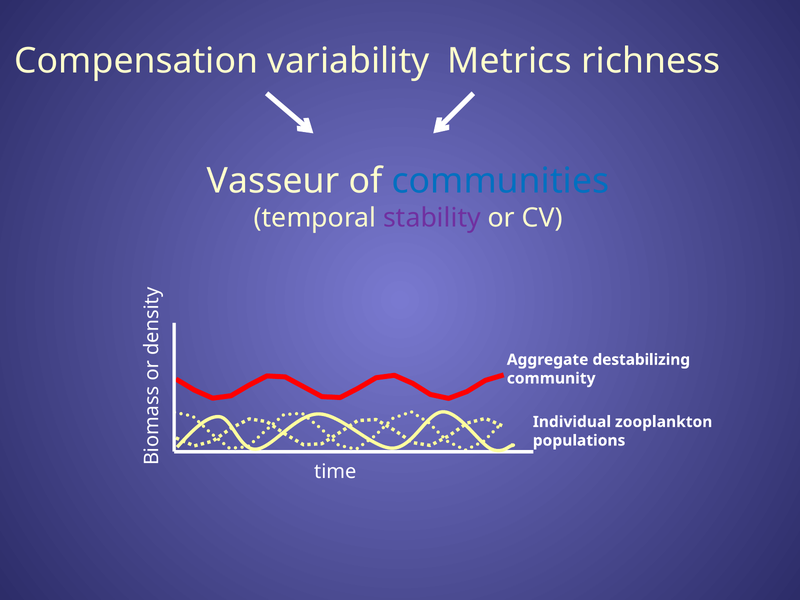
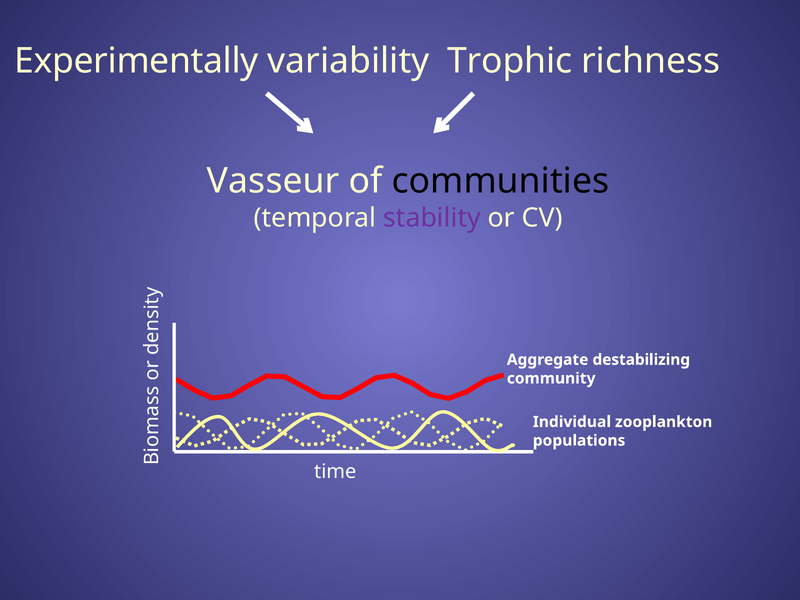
Compensation: Compensation -> Experimentally (136, 61)
Metrics: Metrics -> Trophic (510, 61)
communities colour: blue -> black (500, 181)
